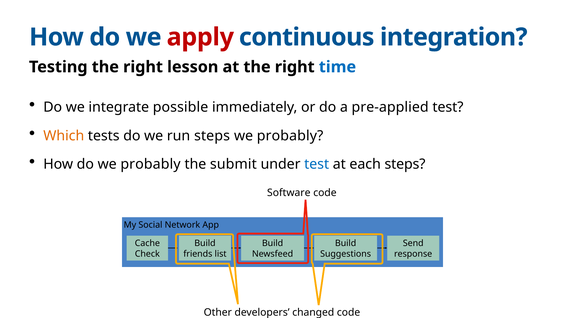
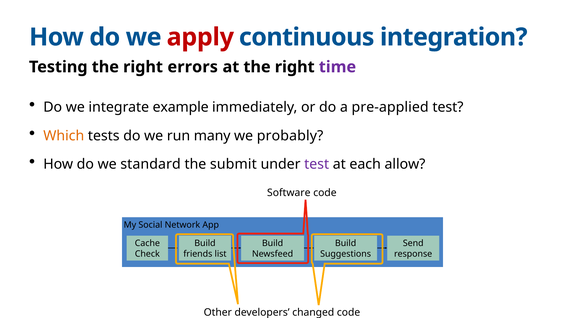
lesson: lesson -> errors (193, 67)
time colour: blue -> purple (337, 67)
possible: possible -> example (181, 107)
run steps: steps -> many (212, 136)
do we probably: probably -> standard (151, 164)
test colour: blue -> purple (317, 164)
each steps: steps -> allow (405, 164)
